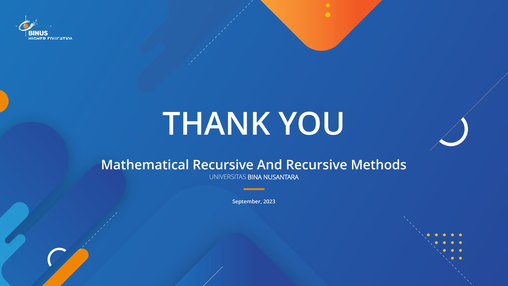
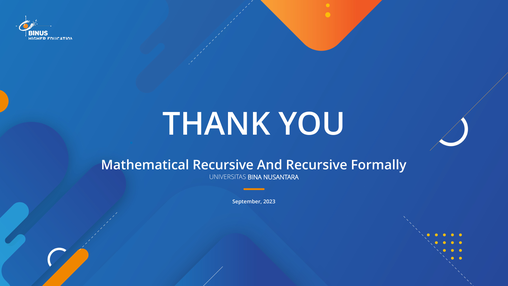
Methods: Methods -> Formally (379, 165)
